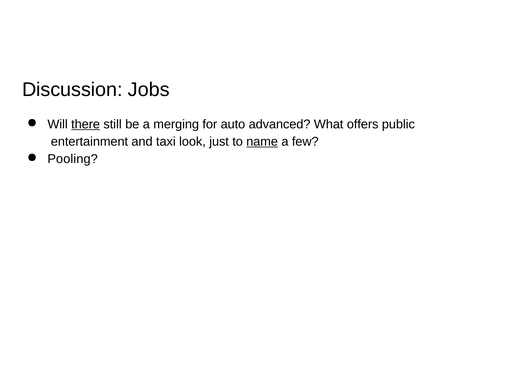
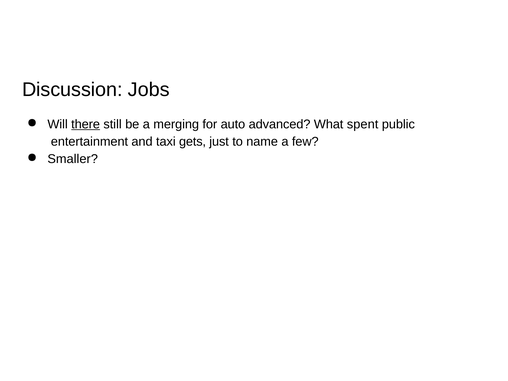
offers: offers -> spent (363, 124)
look: look -> gets (193, 142)
name underline: present -> none (262, 142)
Pooling: Pooling -> Smaller (73, 159)
